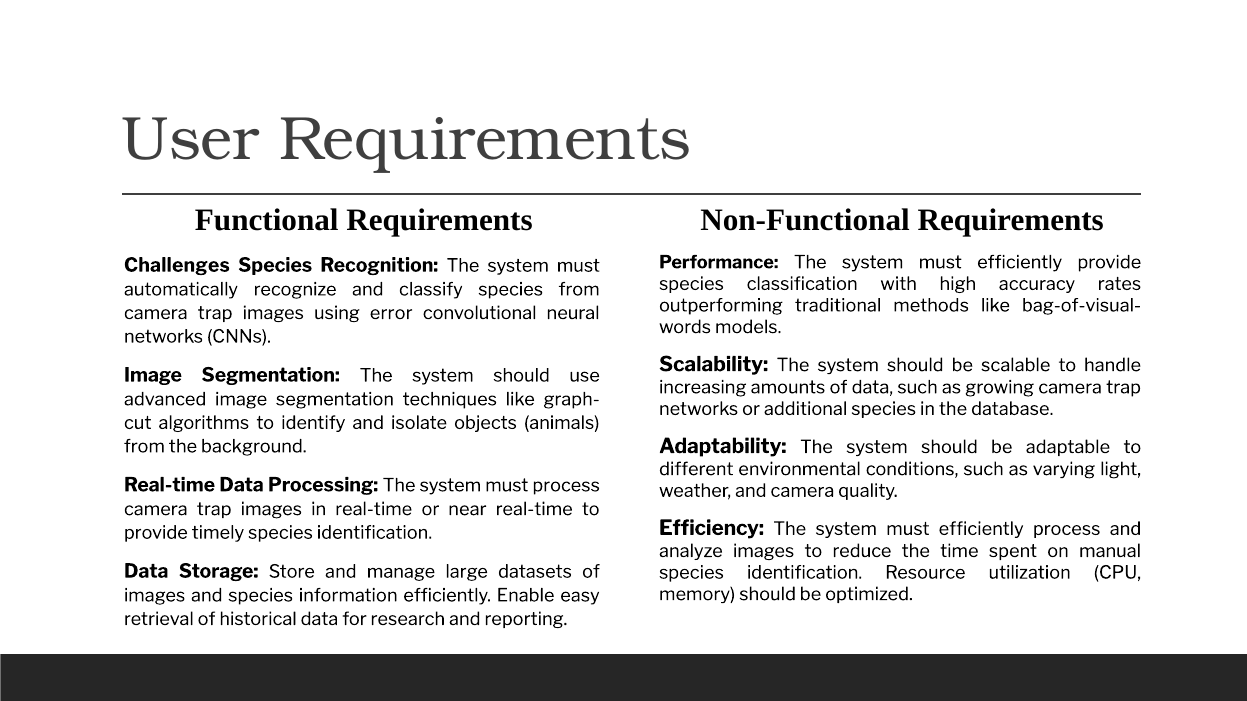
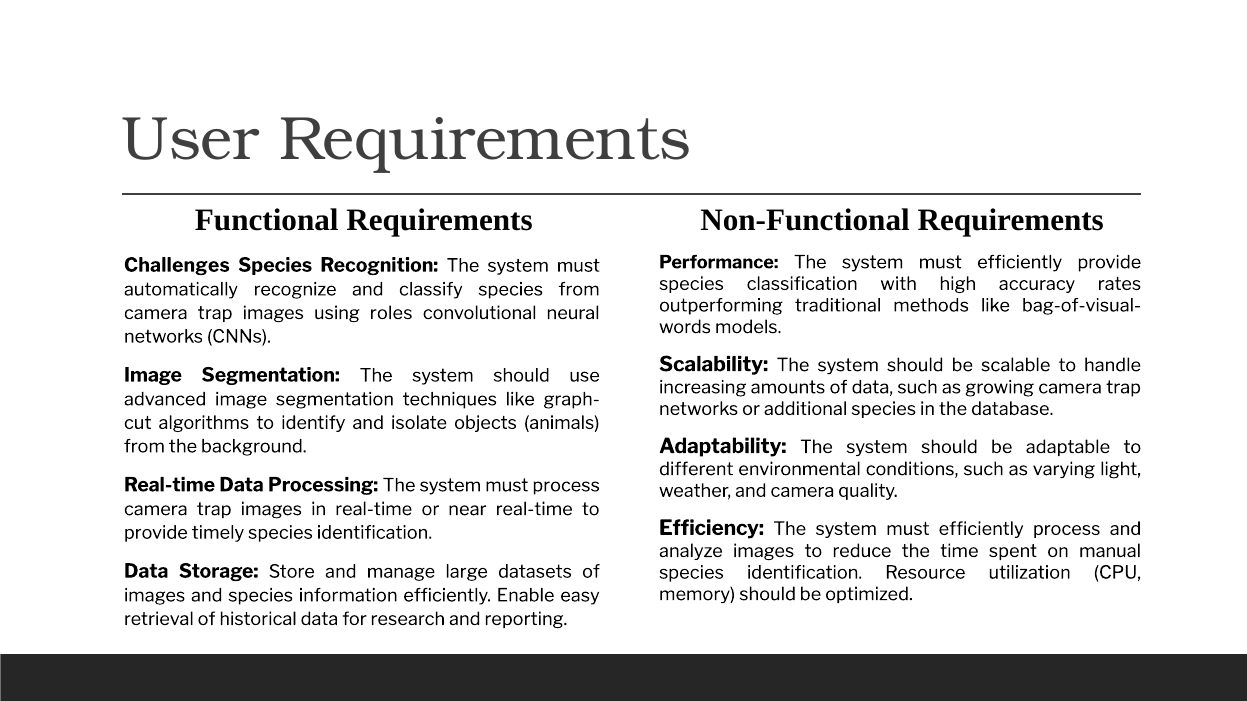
error: error -> roles (391, 313)
